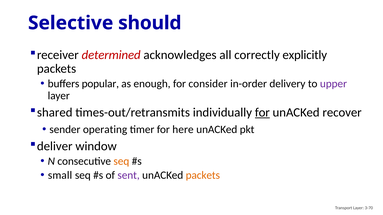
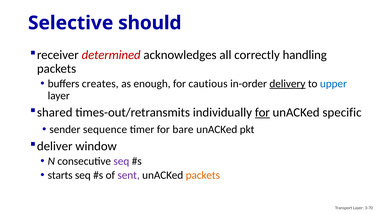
explicitly: explicitly -> handling (305, 55)
popular: popular -> creates (100, 84)
consider: consider -> cautious (208, 84)
delivery underline: none -> present (287, 84)
upper colour: purple -> blue (333, 84)
recover: recover -> specific (342, 113)
operating: operating -> sequence (105, 130)
here: here -> bare (183, 130)
seq colour: orange -> purple (121, 161)
small: small -> starts (60, 175)
